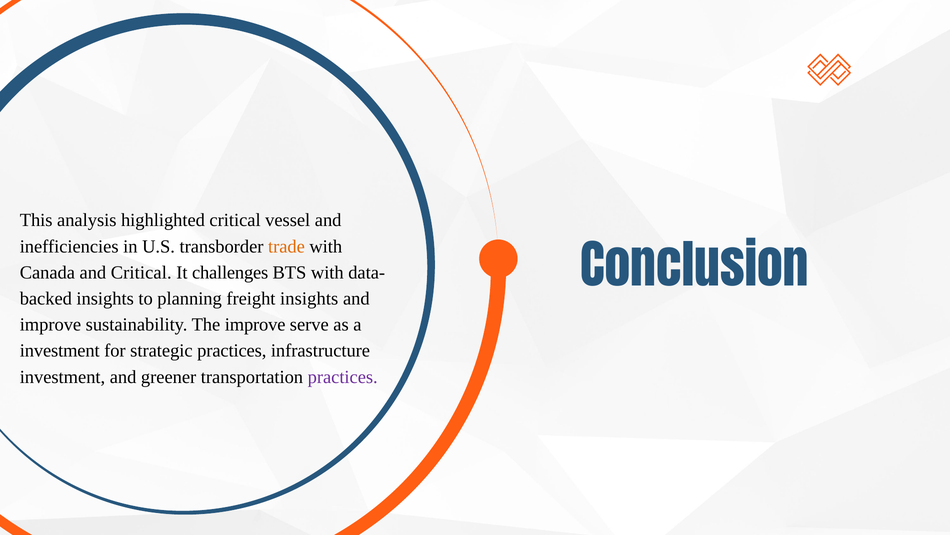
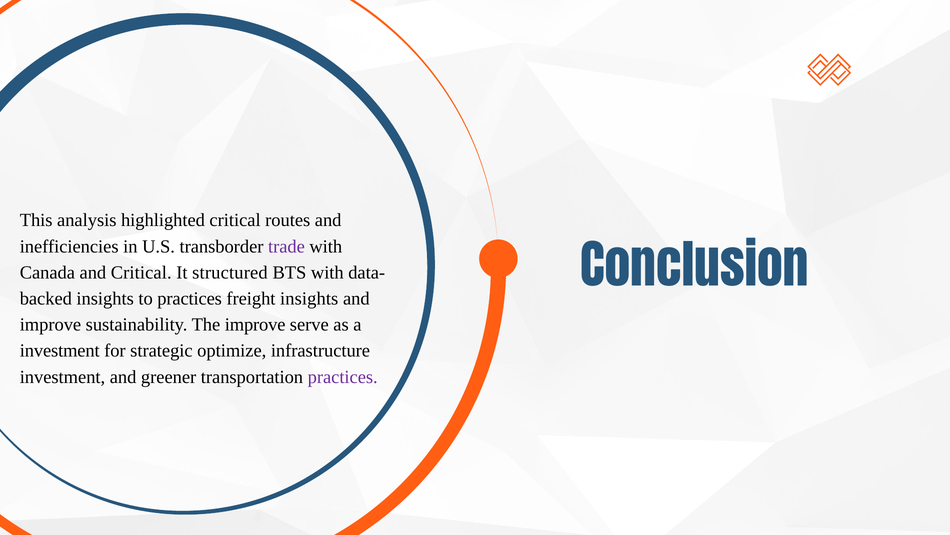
vessel: vessel -> routes (288, 220)
trade colour: orange -> purple (286, 246)
challenges: challenges -> structured (230, 272)
to planning: planning -> practices (190, 298)
strategic practices: practices -> optimize (232, 350)
